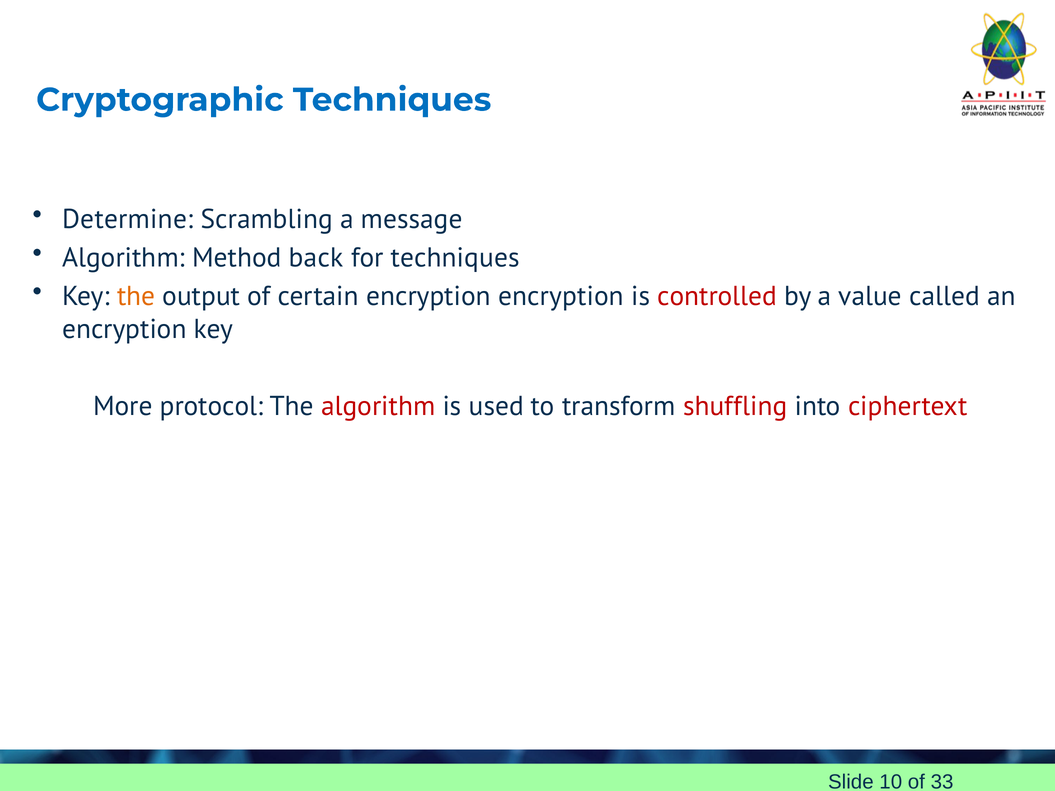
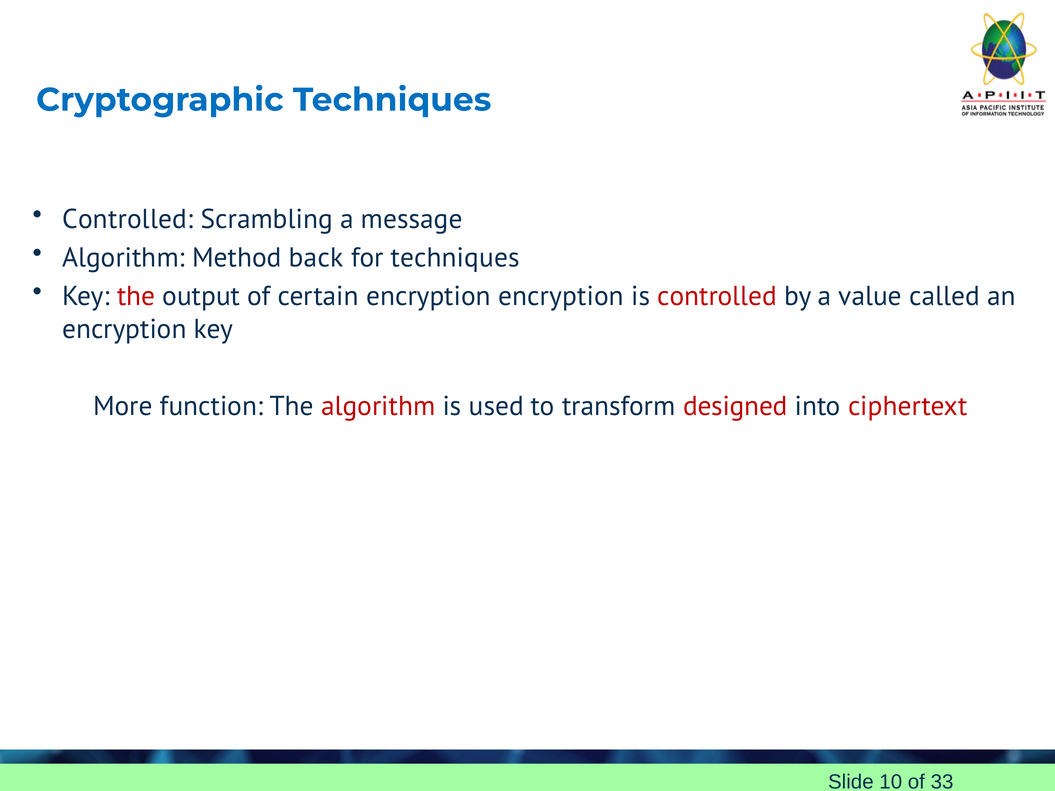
Determine: Determine -> Controlled (128, 219)
the colour: orange -> red (136, 296)
protocol: protocol -> function (211, 406)
shuffling: shuffling -> designed (735, 406)
